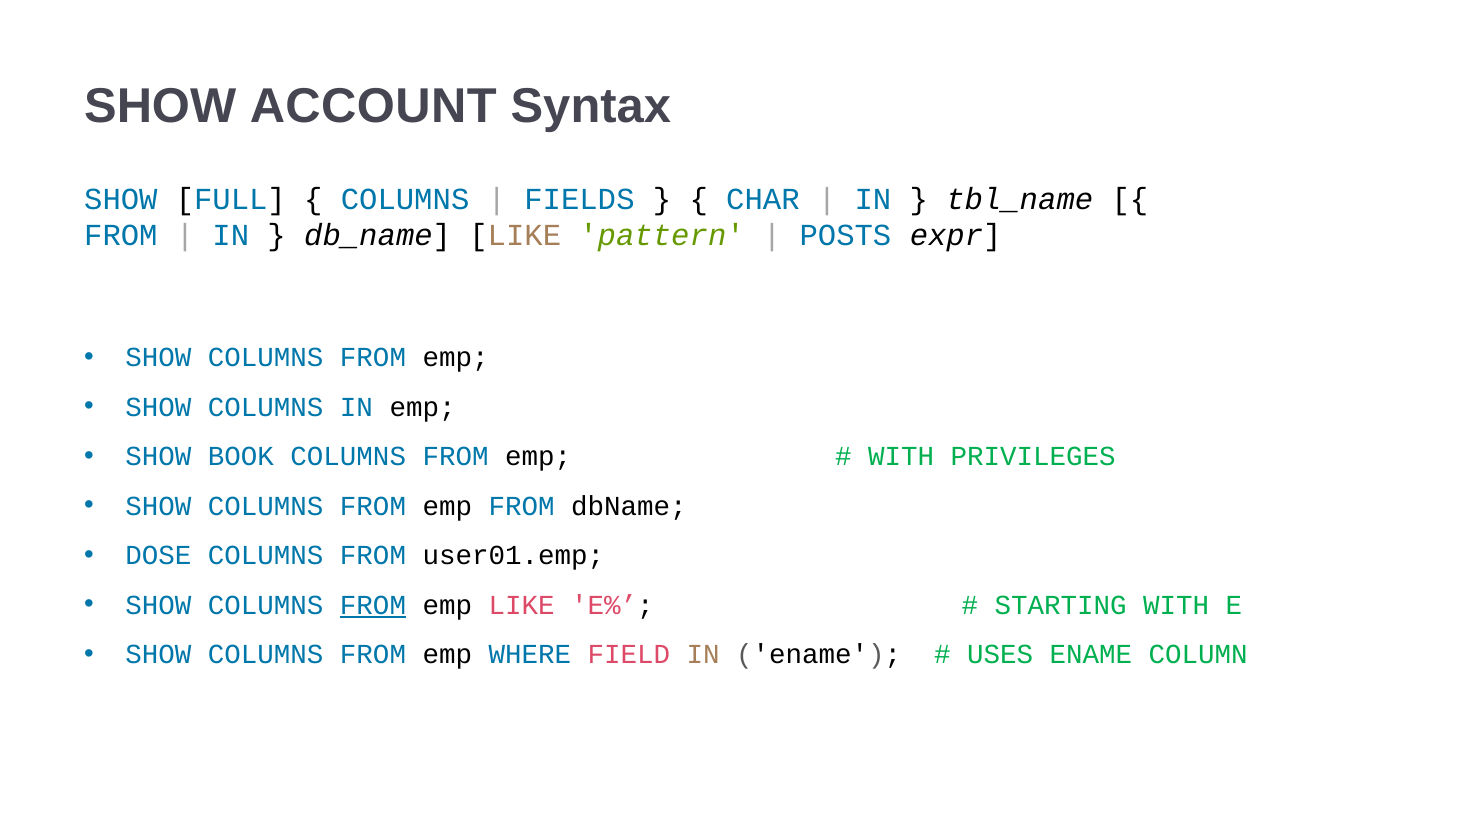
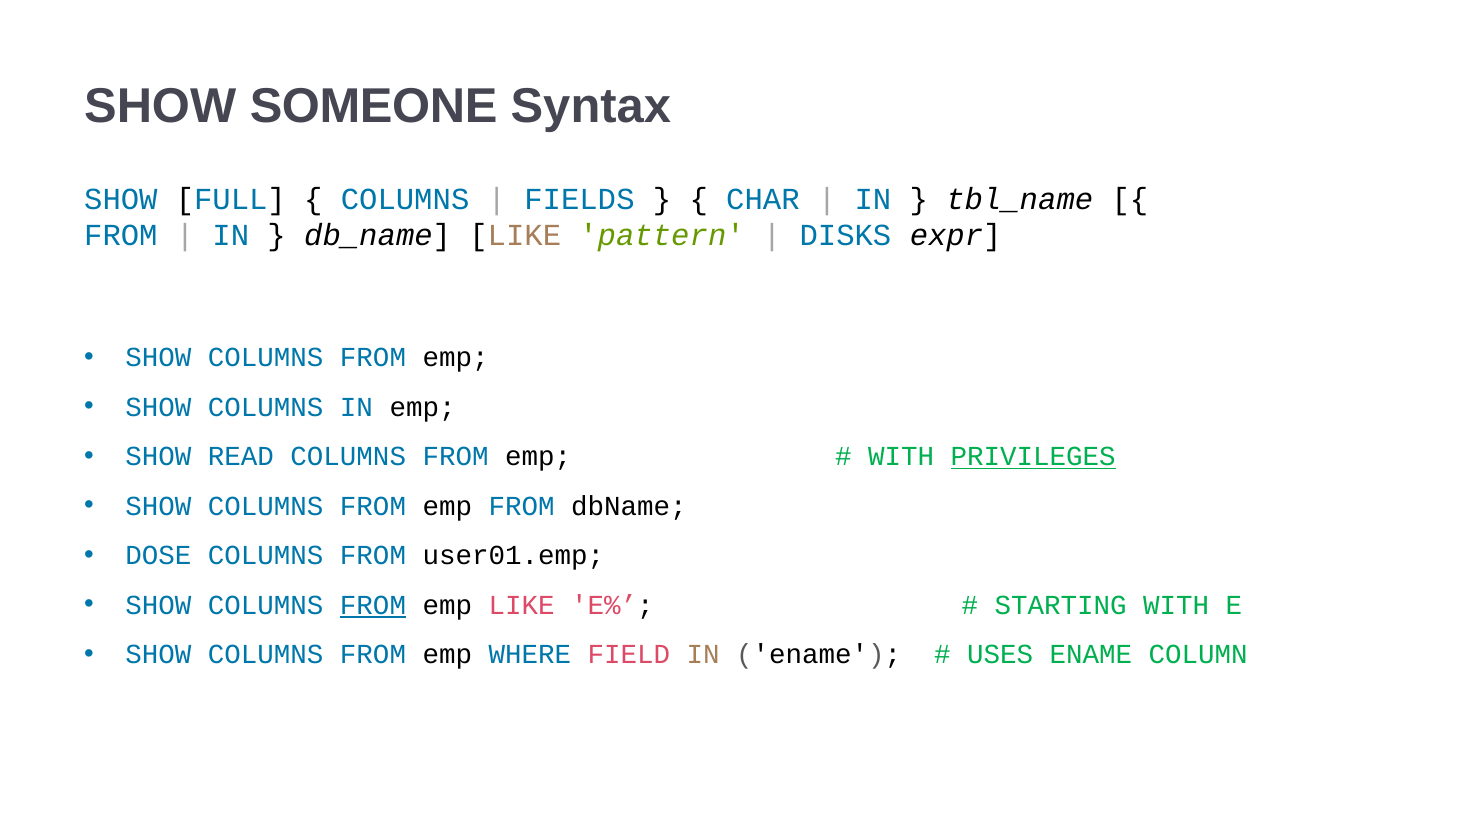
ACCOUNT: ACCOUNT -> SOMEONE (374, 106)
POSTS: POSTS -> DISKS (845, 236)
BOOK: BOOK -> READ (241, 457)
PRIVILEGES underline: none -> present (1033, 457)
